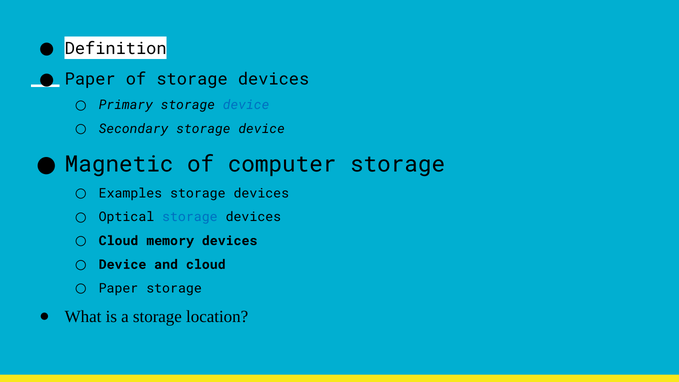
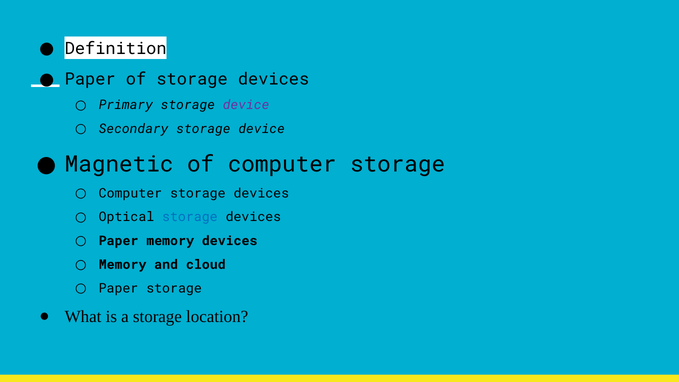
device colour: blue -> purple (246, 105)
Examples: Examples -> Computer (130, 193)
Cloud: Cloud -> Paper (118, 241)
Device: Device -> Memory (122, 264)
